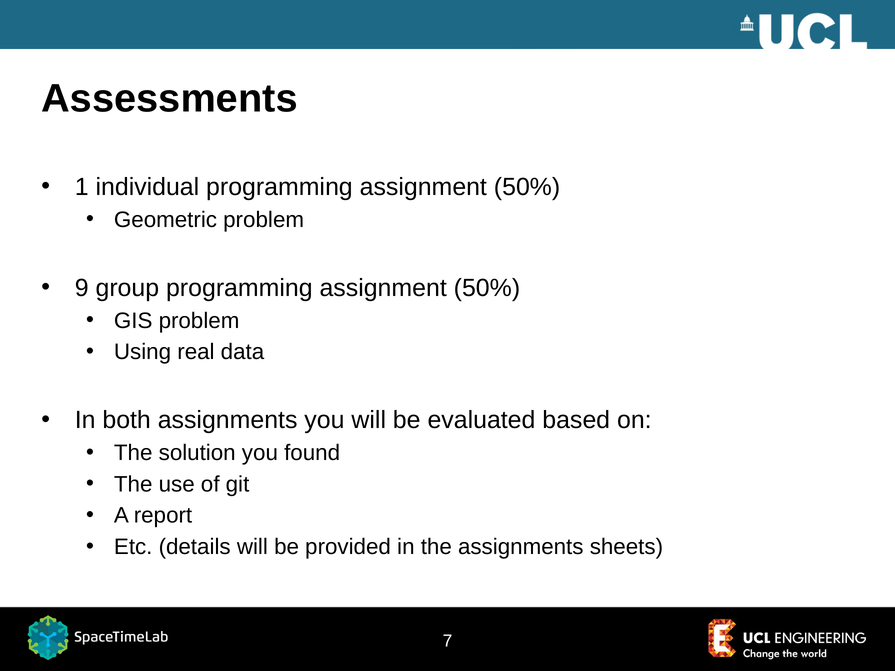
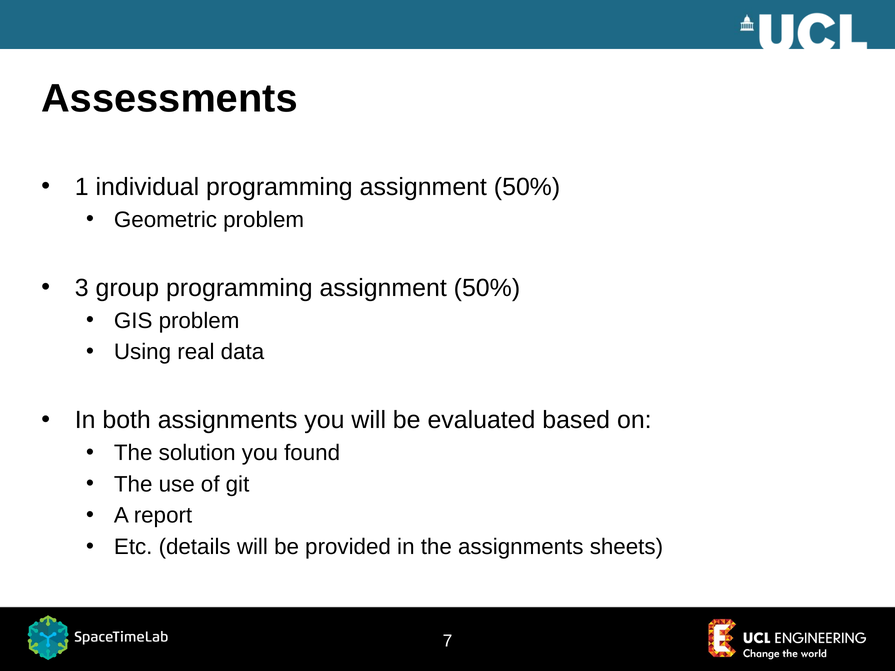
9: 9 -> 3 (82, 288)
